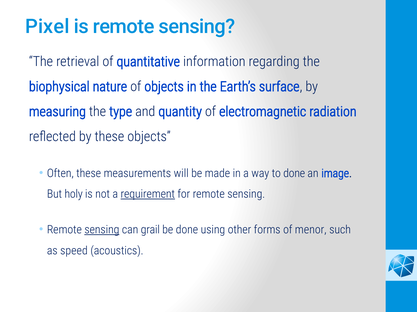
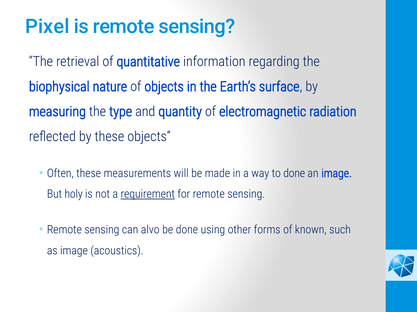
sensing underline: present -> none (102, 230)
grail: grail -> alvo (150, 230)
menor: menor -> known (311, 230)
as speed: speed -> image (74, 251)
